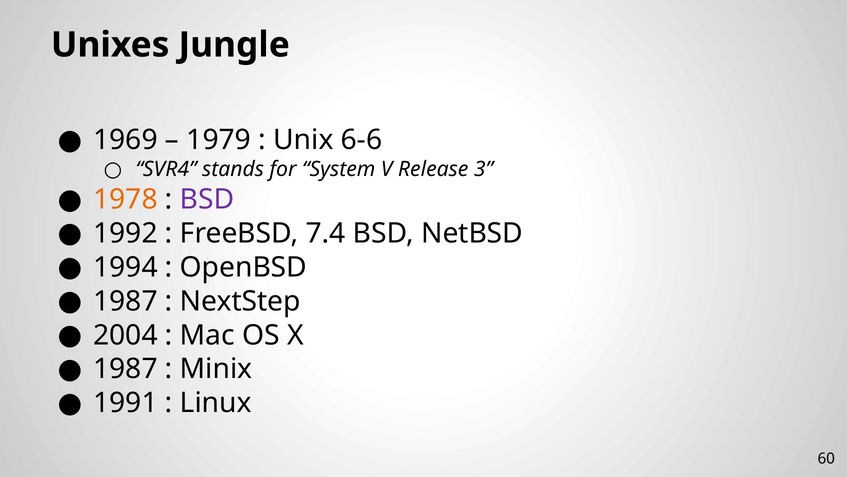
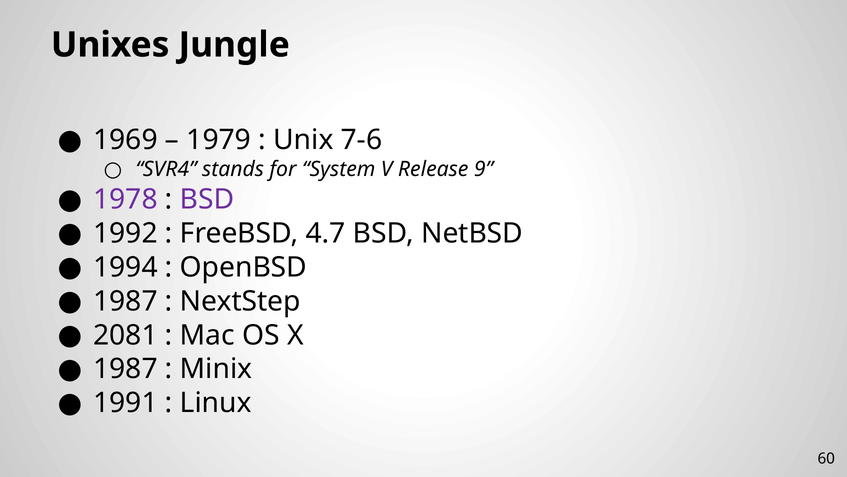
6-6: 6-6 -> 7-6 (362, 140)
3: 3 -> 9 (484, 169)
1978 colour: orange -> purple (125, 199)
7.4: 7.4 -> 4.7 (326, 233)
2004: 2004 -> 2081 (125, 335)
